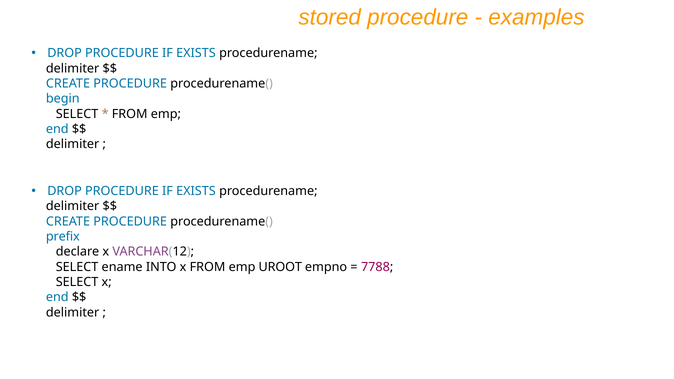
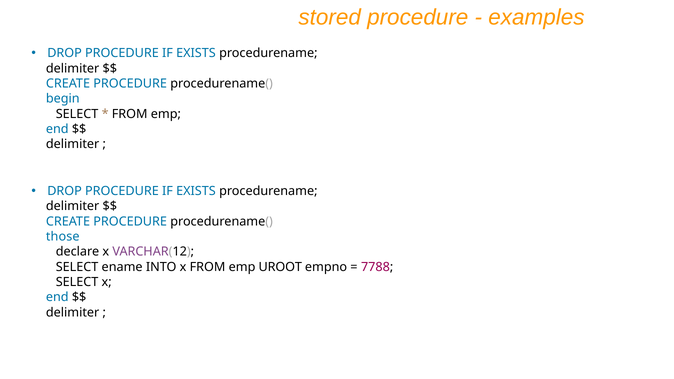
prefix: prefix -> those (63, 237)
